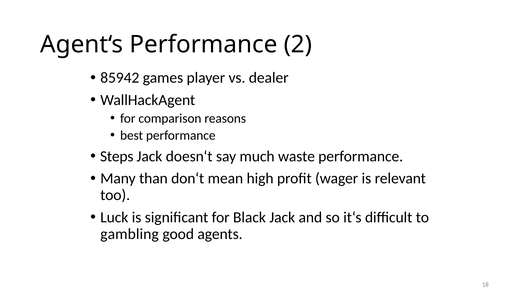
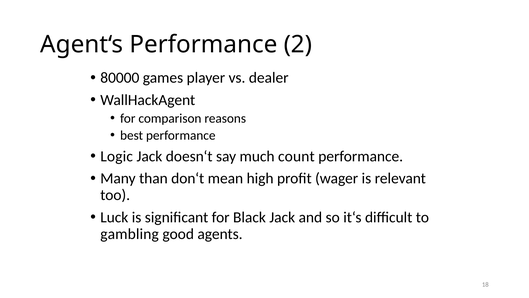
85942: 85942 -> 80000 (120, 78)
Steps: Steps -> Logic (117, 156)
waste: waste -> count (296, 156)
